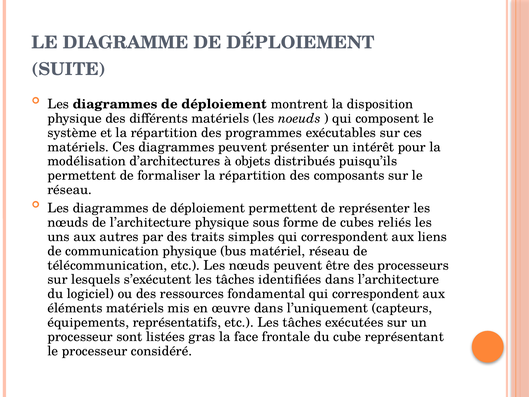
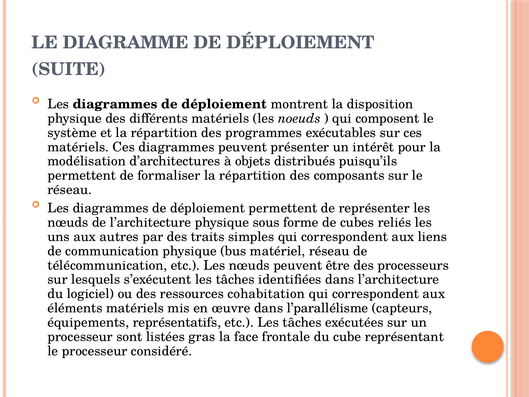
fondamental: fondamental -> cohabitation (266, 294)
l’uniquement: l’uniquement -> l’parallélisme (328, 308)
